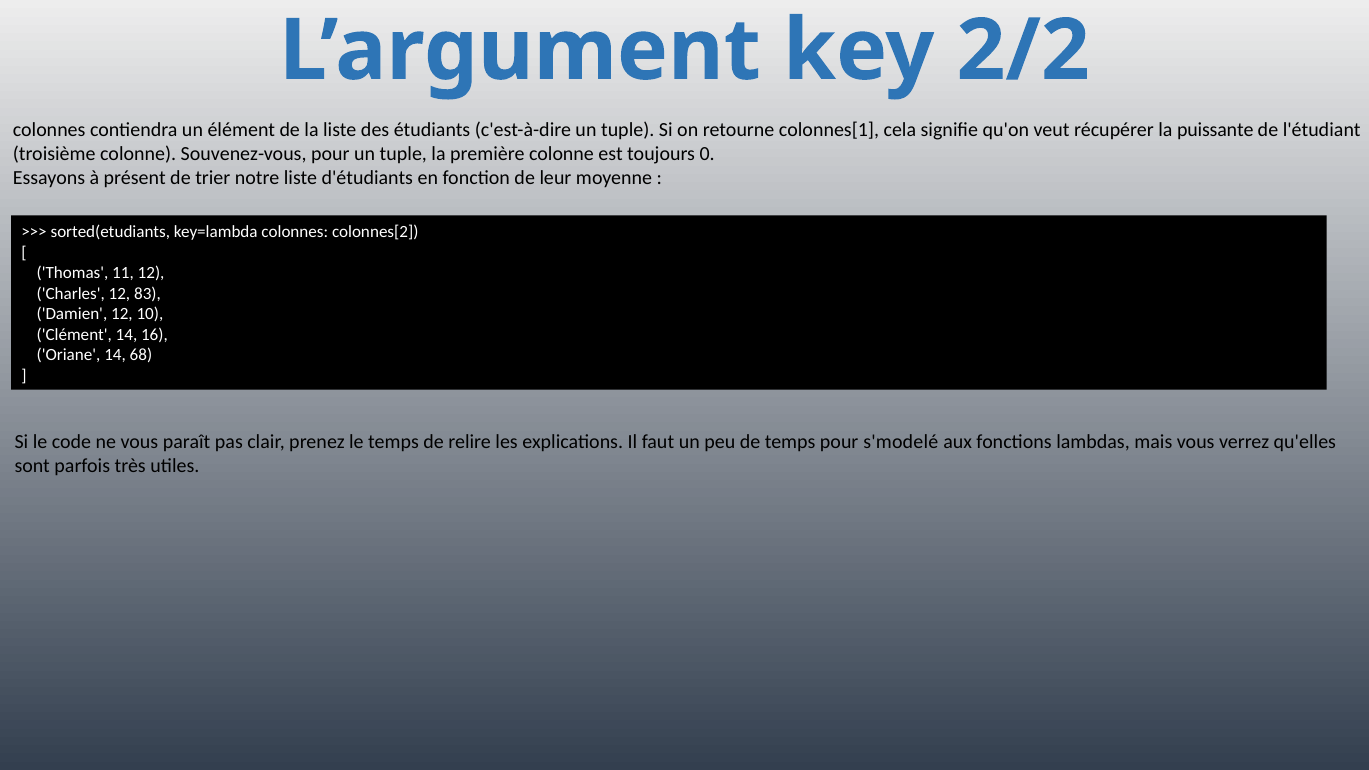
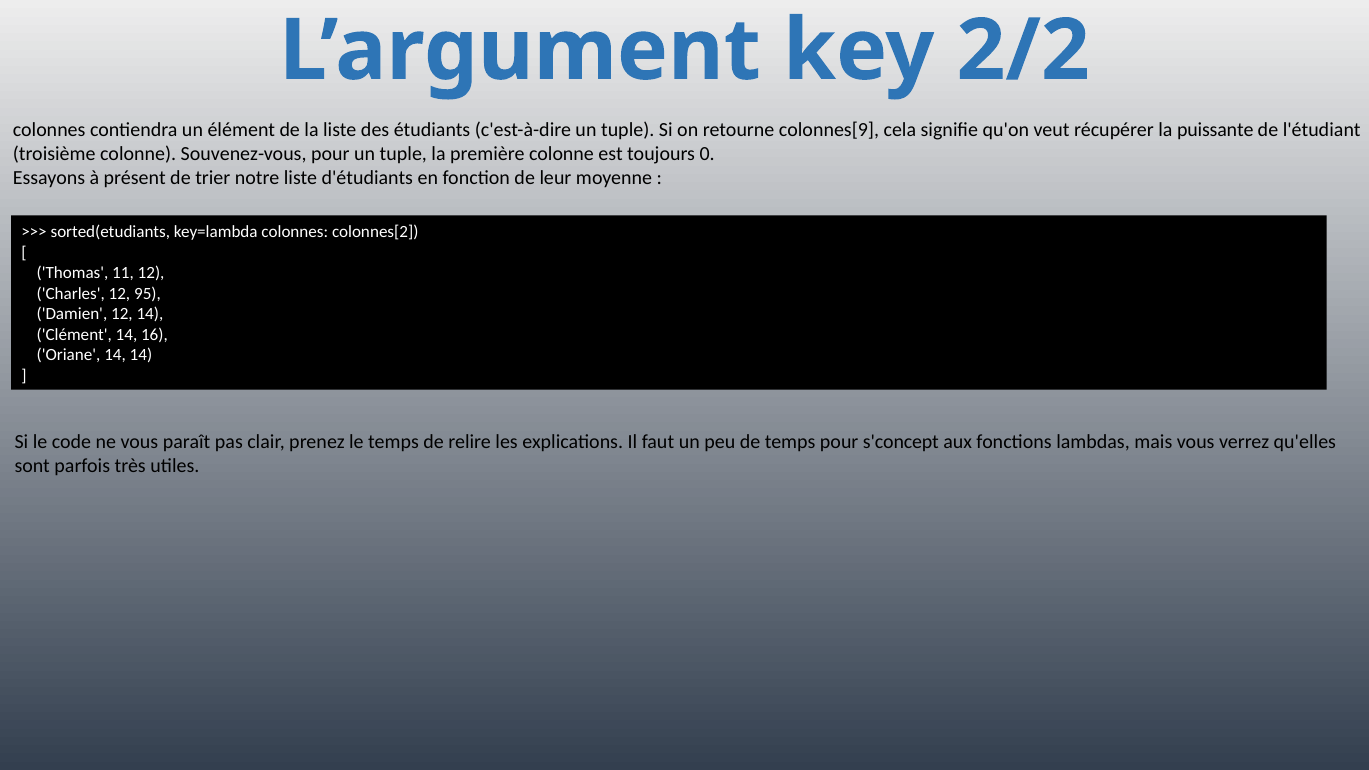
colonnes[1: colonnes[1 -> colonnes[9 (829, 130)
83: 83 -> 95 (148, 293)
12 10: 10 -> 14 (150, 314)
14 68: 68 -> 14 (141, 355)
s'modelé: s'modelé -> s'concept (901, 442)
